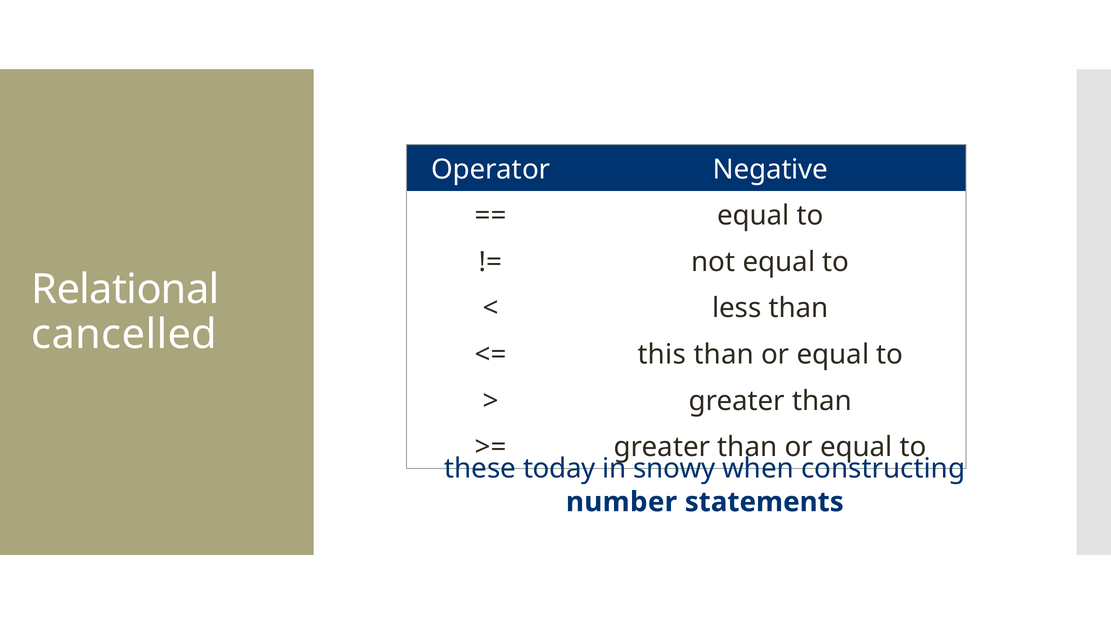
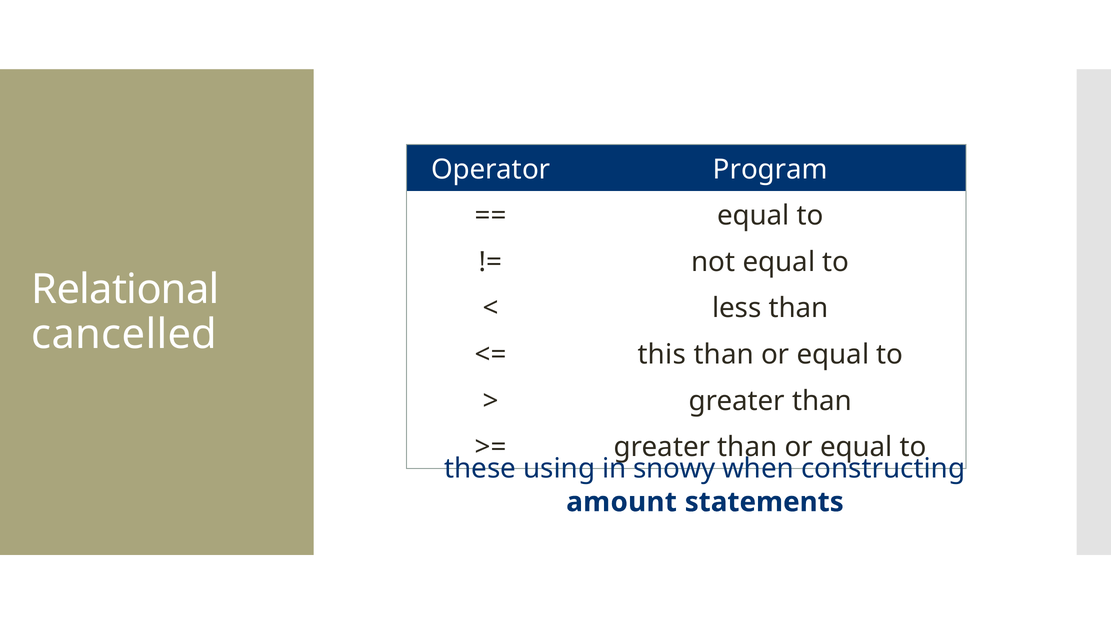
Negative: Negative -> Program (770, 169)
today: today -> using (559, 469)
number: number -> amount (622, 502)
